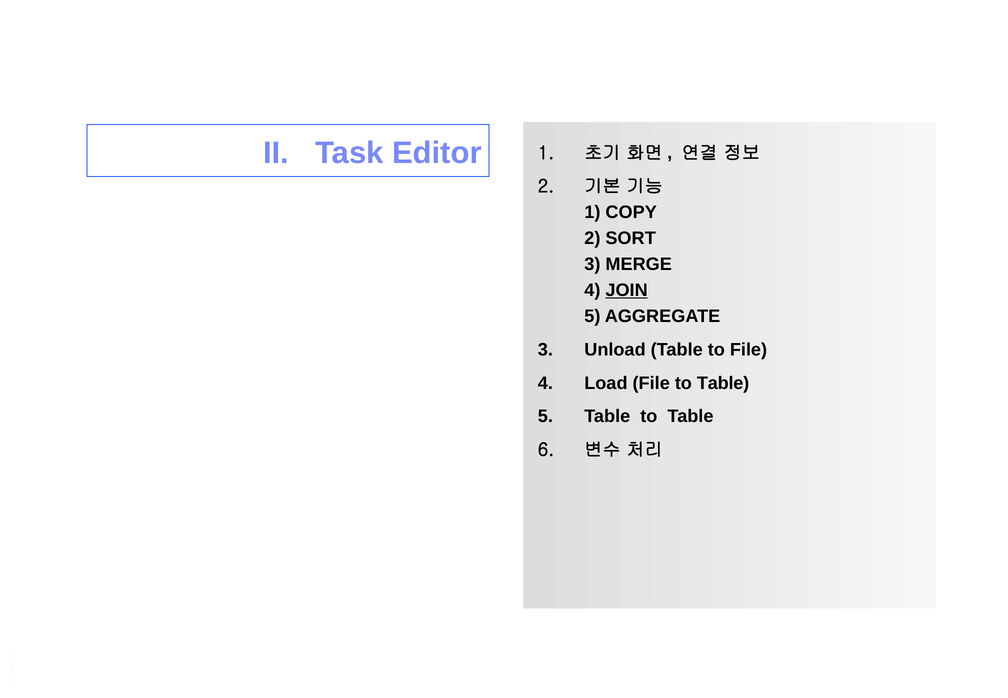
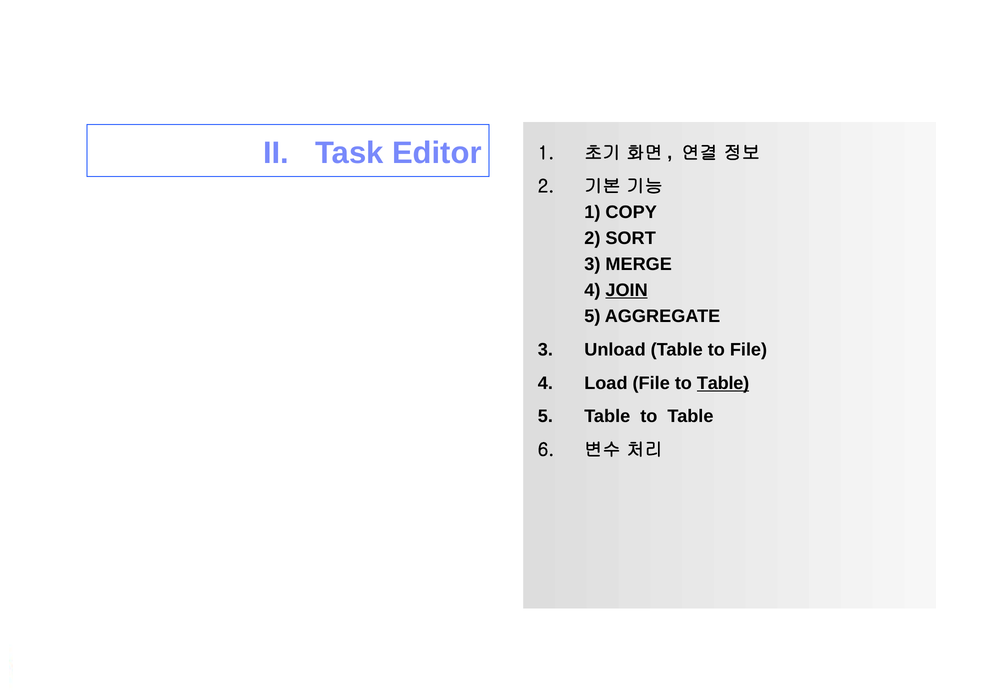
Table underline: none -> present (723, 383)
